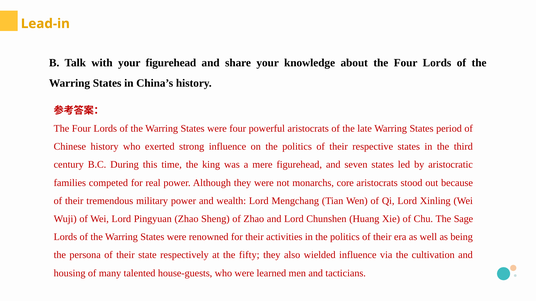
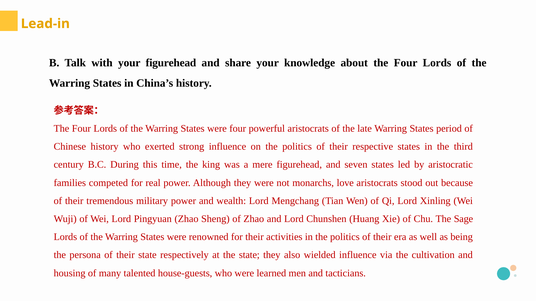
core: core -> love (345, 183)
the fifty: fifty -> state (249, 255)
